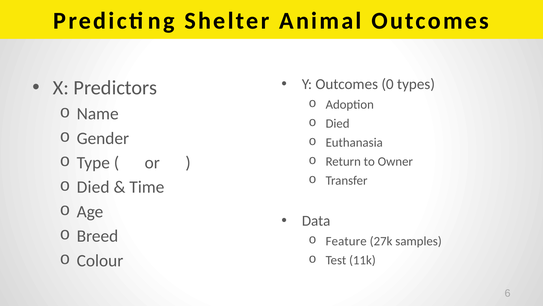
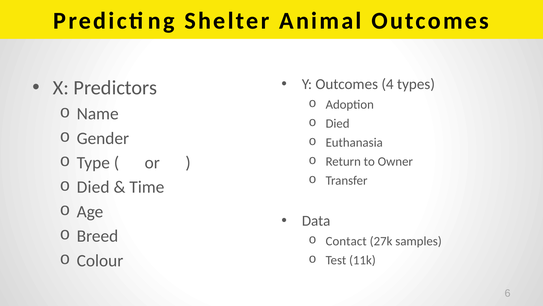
0: 0 -> 4 (388, 84)
Feature: Feature -> Contact (346, 241)
